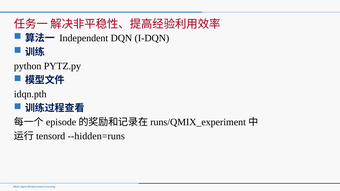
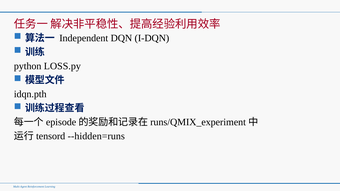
PYTZ.py: PYTZ.py -> LOSS.py (62, 66)
